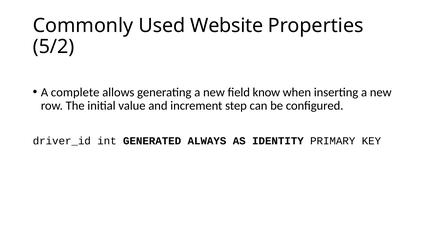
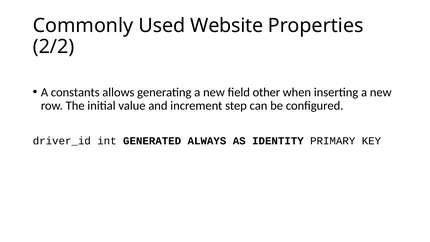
5/2: 5/2 -> 2/2 (54, 47)
complete: complete -> constants (75, 92)
know: know -> other (266, 92)
